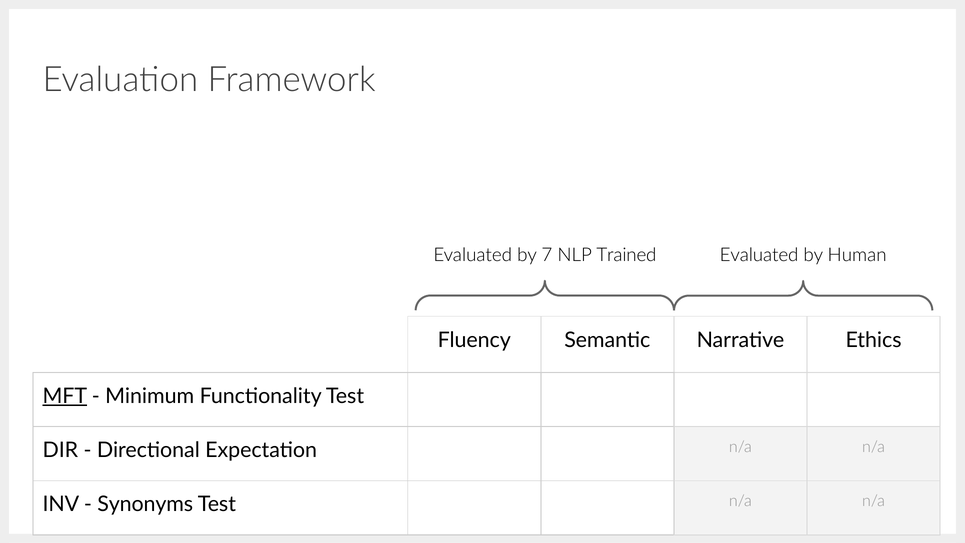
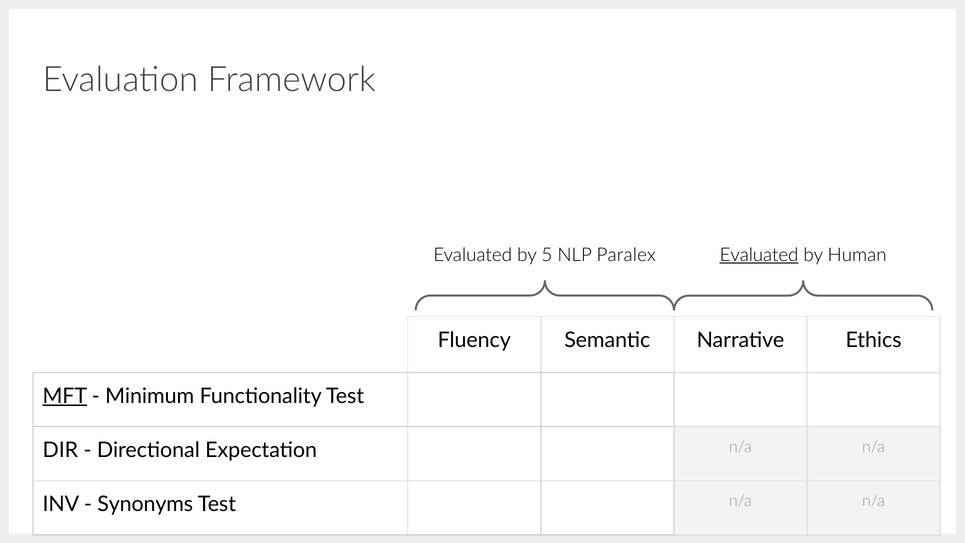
7: 7 -> 5 (547, 255)
Trained: Trained -> Paralex (626, 255)
Evaluated underline: none -> present (759, 255)
